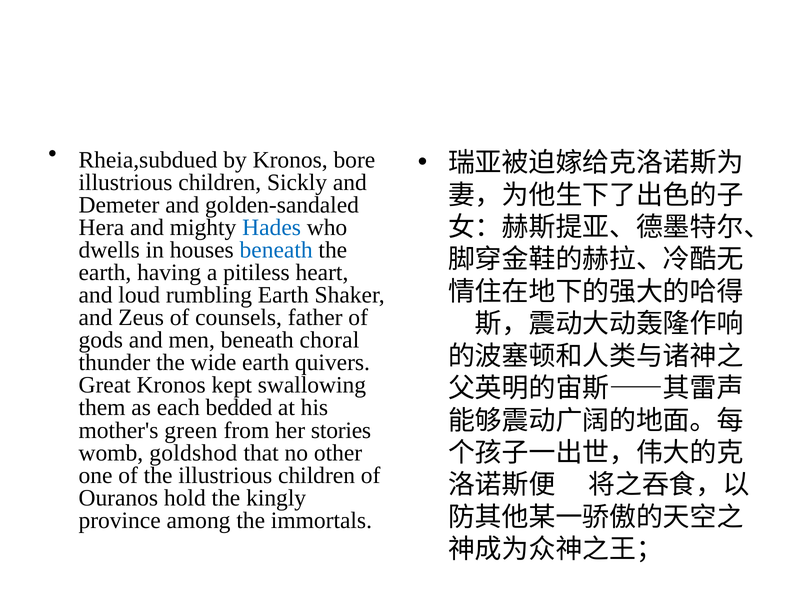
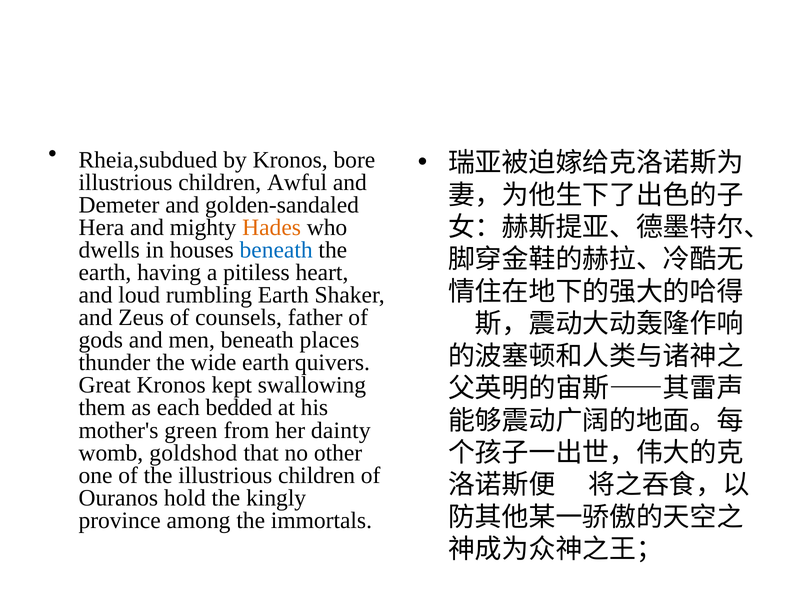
Sickly: Sickly -> Awful (297, 182)
Hades colour: blue -> orange (272, 228)
choral: choral -> places (329, 340)
stories: stories -> dainty (341, 431)
